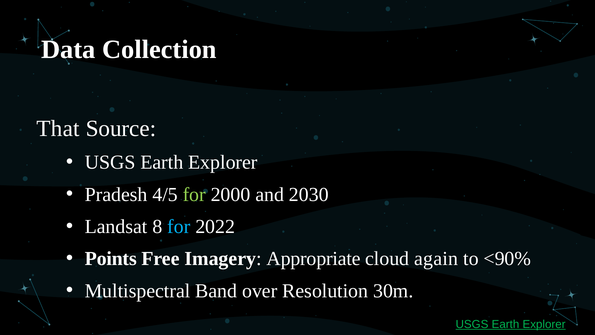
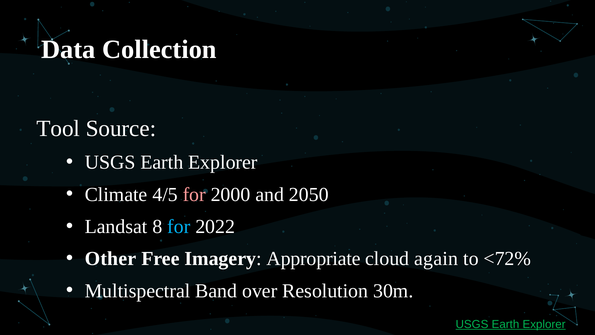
That: That -> Tool (58, 128)
Pradesh: Pradesh -> Climate (116, 194)
for colour: light green -> pink (194, 194)
2030: 2030 -> 2050 (309, 194)
Points: Points -> Other (111, 258)
<90%: <90% -> <72% (507, 258)
